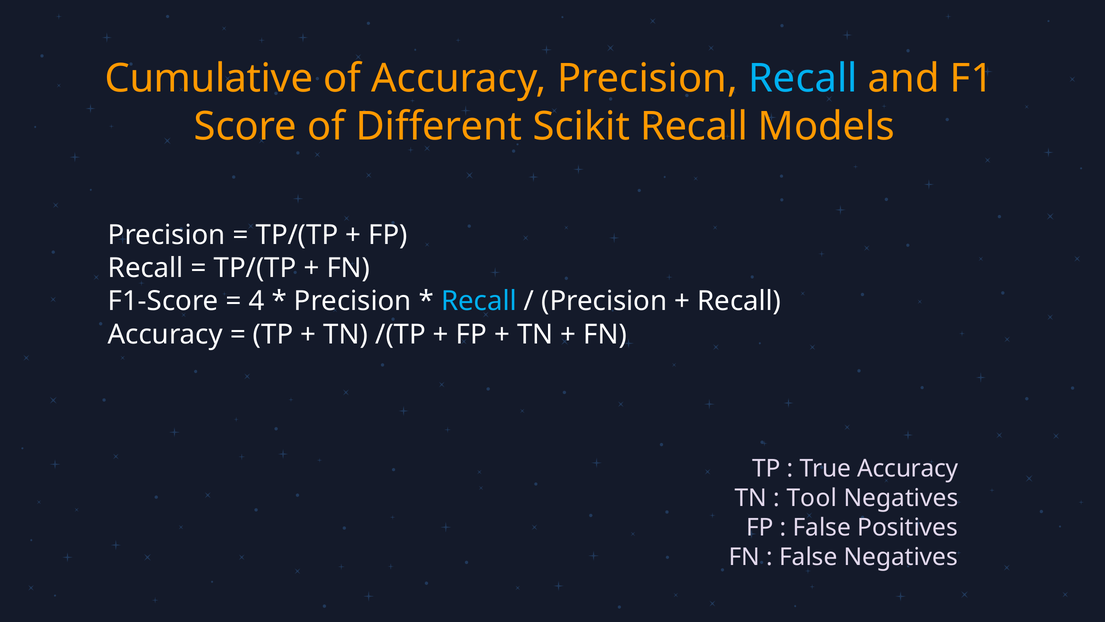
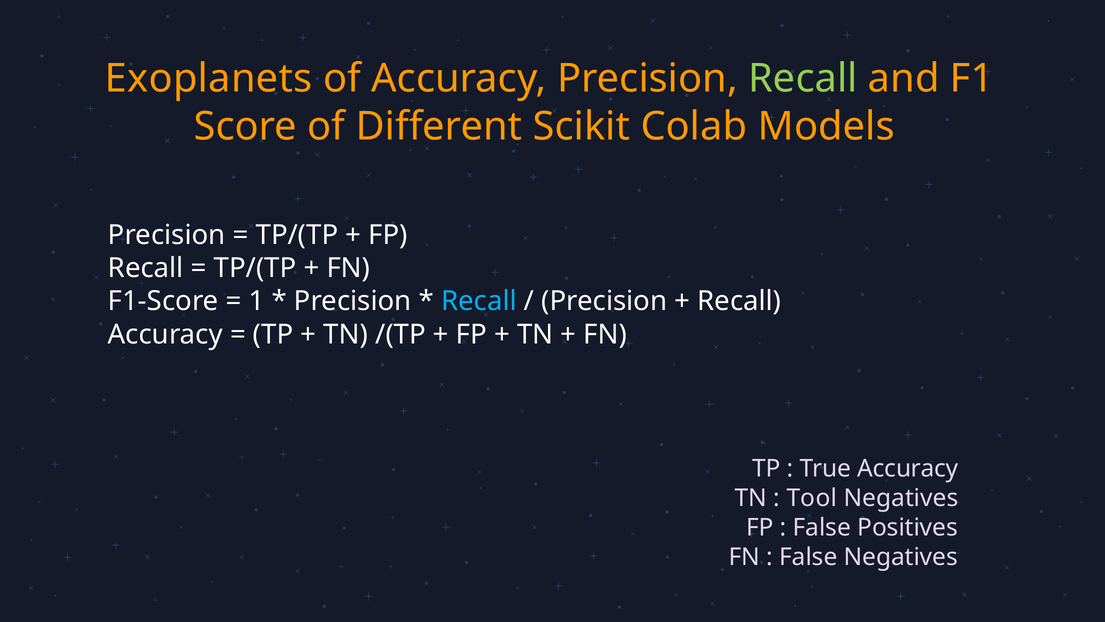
Cumulative: Cumulative -> Exoplanets (209, 79)
Recall colour: light blue -> light green (803, 79)
Scikit Recall: Recall -> Colab (694, 127)
4: 4 -> 1 (256, 301)
